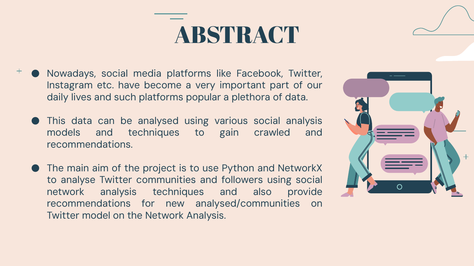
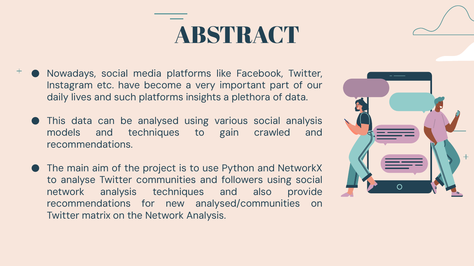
popular: popular -> insights (203, 97)
model: model -> matrix (96, 216)
